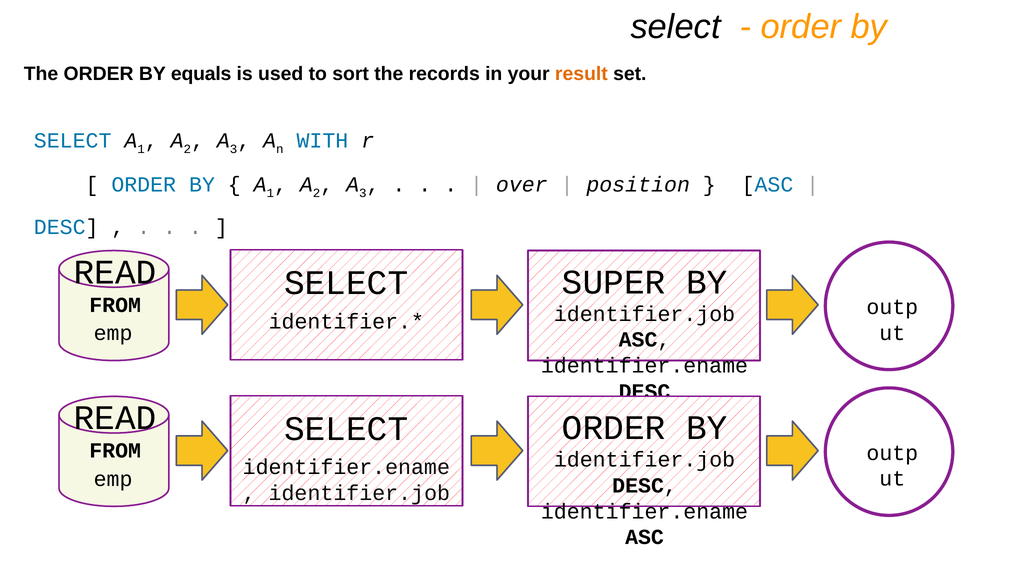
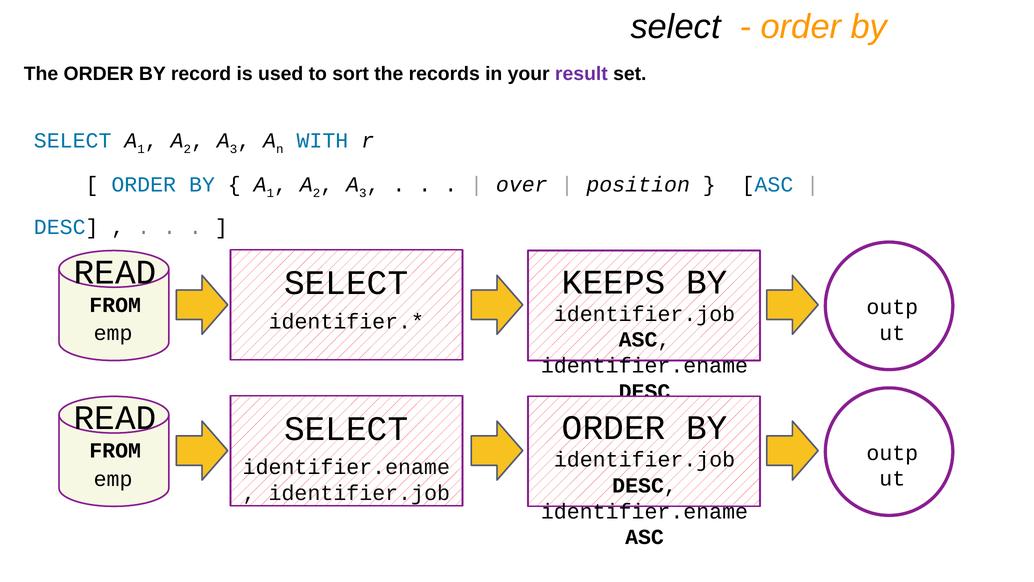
equals: equals -> record (201, 74)
result colour: orange -> purple (581, 74)
SUPER: SUPER -> KEEPS (614, 282)
